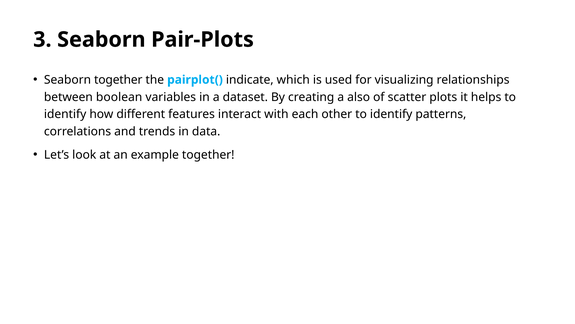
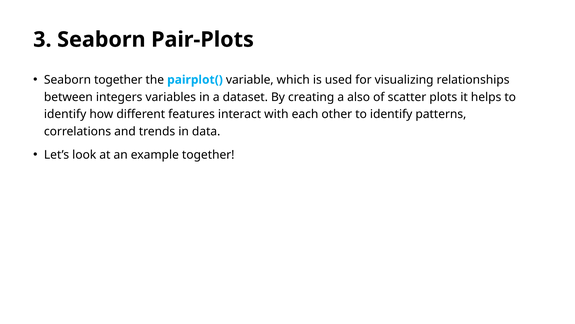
indicate: indicate -> variable (250, 80)
boolean: boolean -> integers (119, 97)
